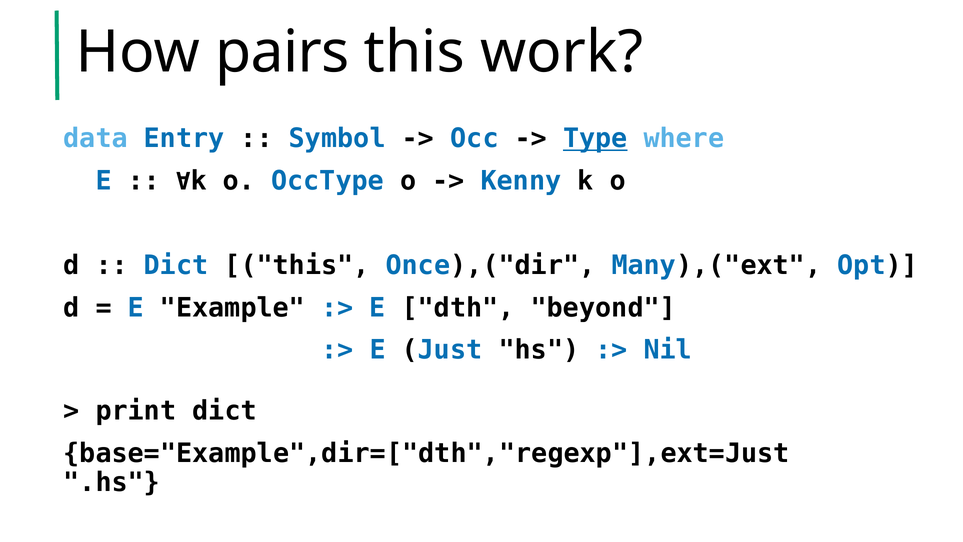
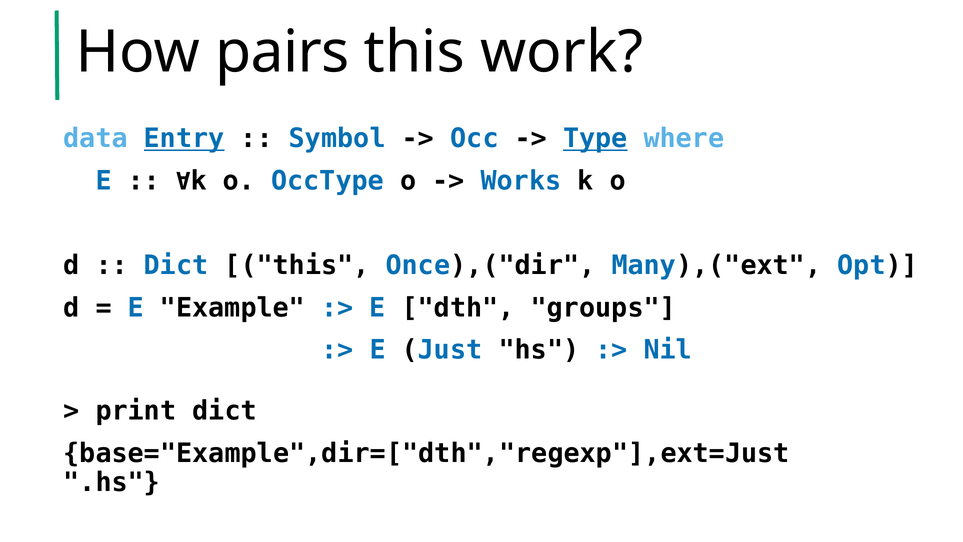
Entry underline: none -> present (184, 139)
Kenny: Kenny -> Works (521, 181)
beyond: beyond -> groups (603, 308)
